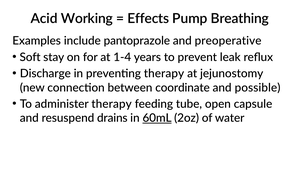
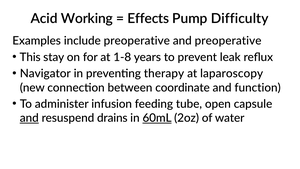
Breathing: Breathing -> Difficulty (240, 19)
include pantoprazole: pantoprazole -> preoperative (137, 41)
Soft: Soft -> This (30, 57)
1-4: 1-4 -> 1-8 (122, 57)
Discharge: Discharge -> Navigator (45, 74)
jejunostomy: jejunostomy -> laparoscopy (232, 74)
possible: possible -> function (258, 88)
administer therapy: therapy -> infusion (112, 104)
and underline: none -> present (29, 118)
